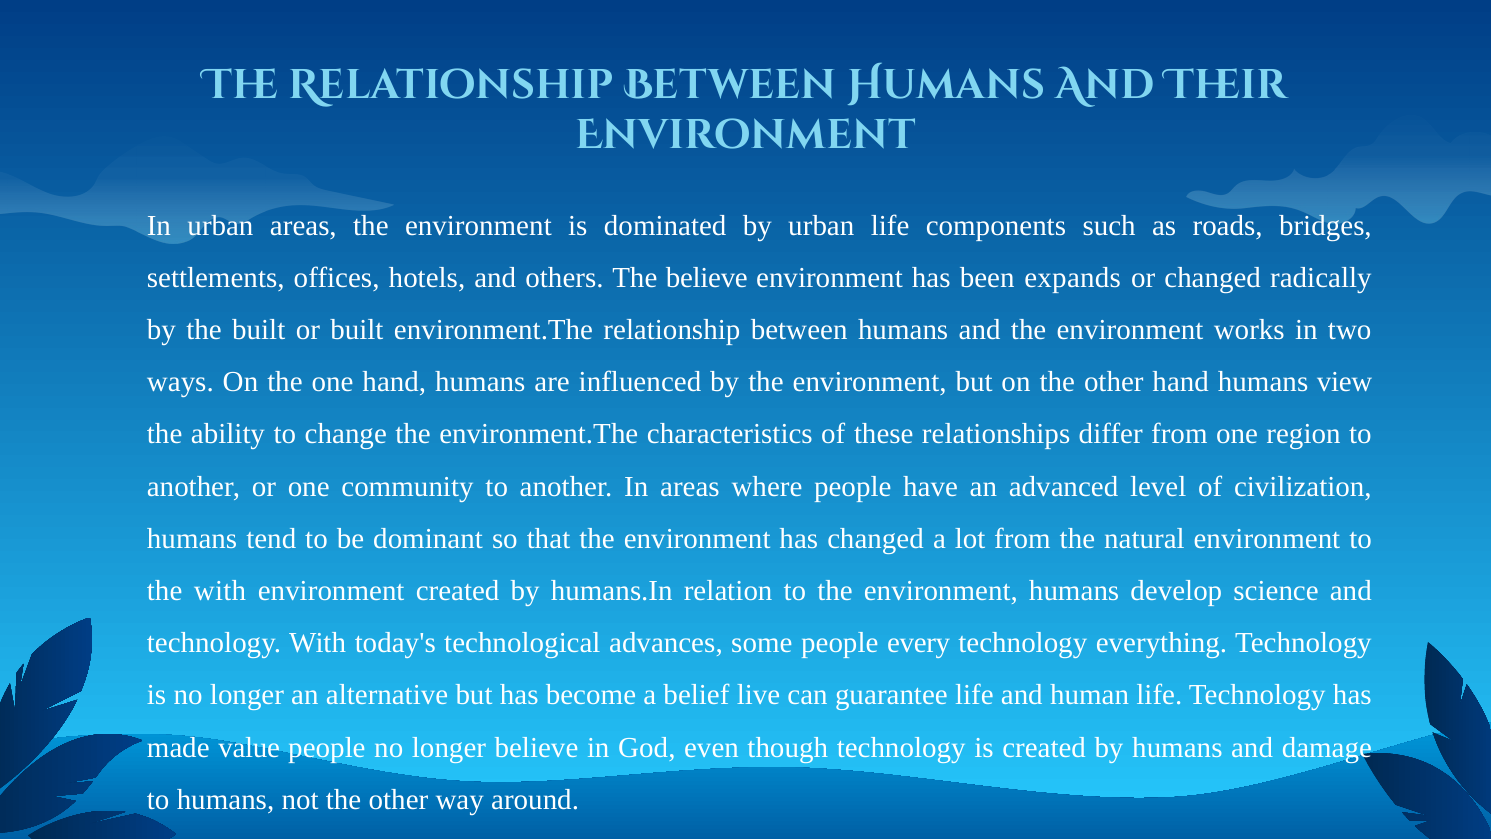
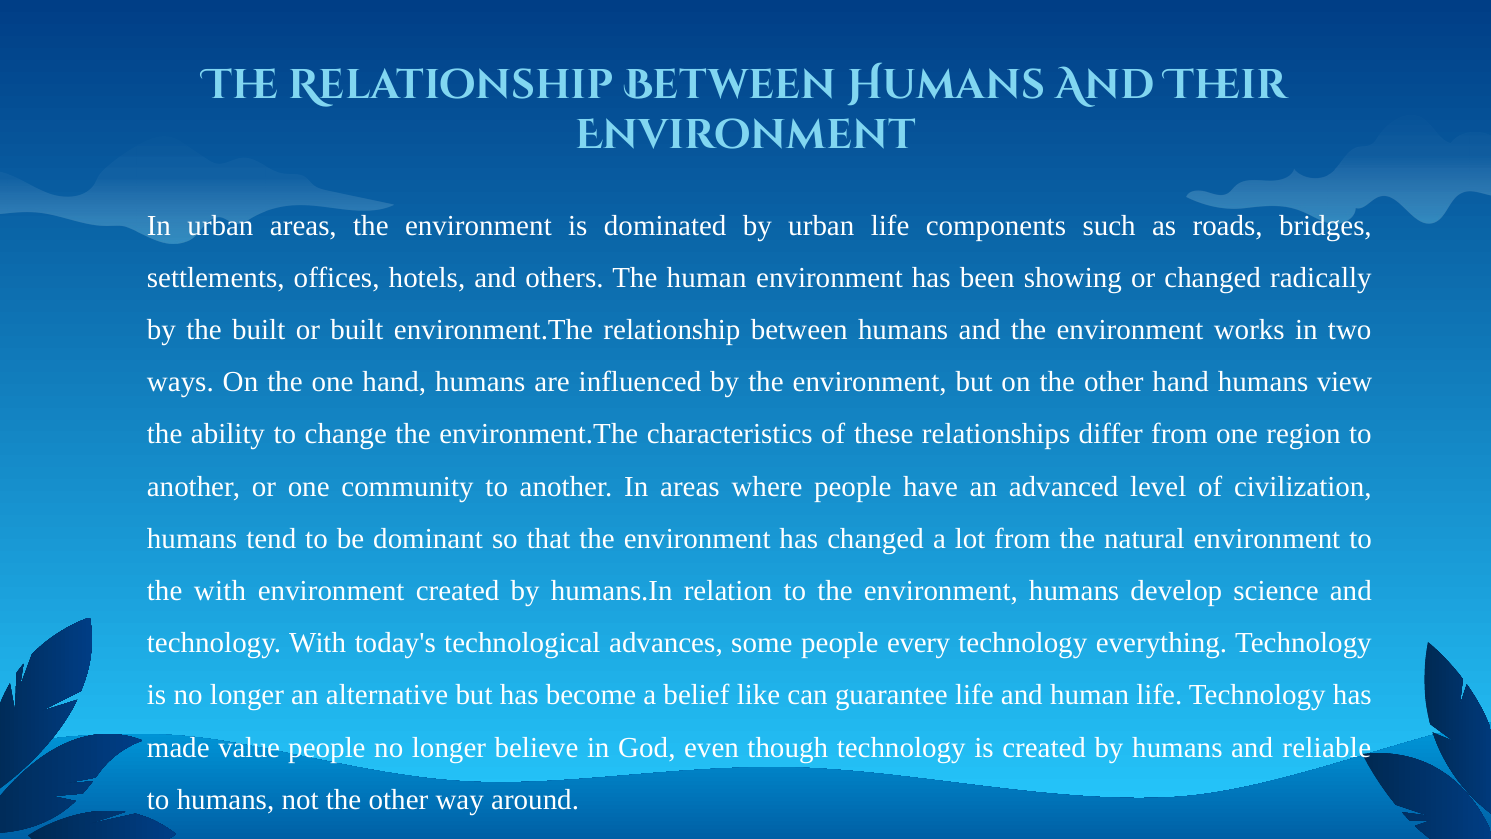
The believe: believe -> human (707, 278)
expands: expands -> showing (1073, 278)
live: live -> like (759, 695)
damage: damage -> reliable (1327, 747)
